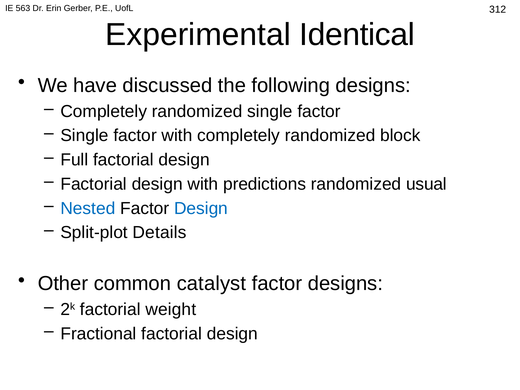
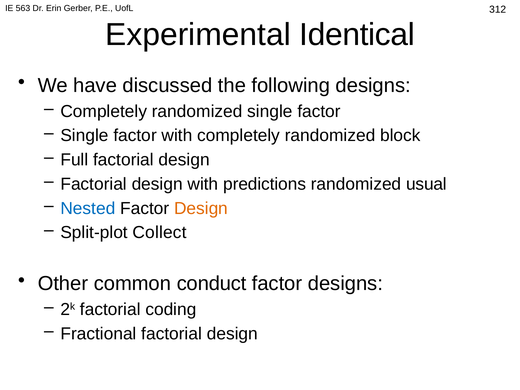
Design colour: blue -> orange (201, 208)
Details: Details -> Collect (160, 233)
catalyst: catalyst -> conduct (212, 284)
weight: weight -> coding (171, 309)
